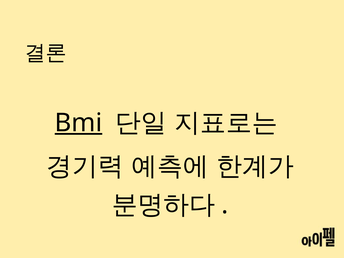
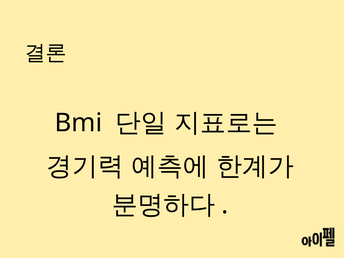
Bmi underline: present -> none (78, 123)
